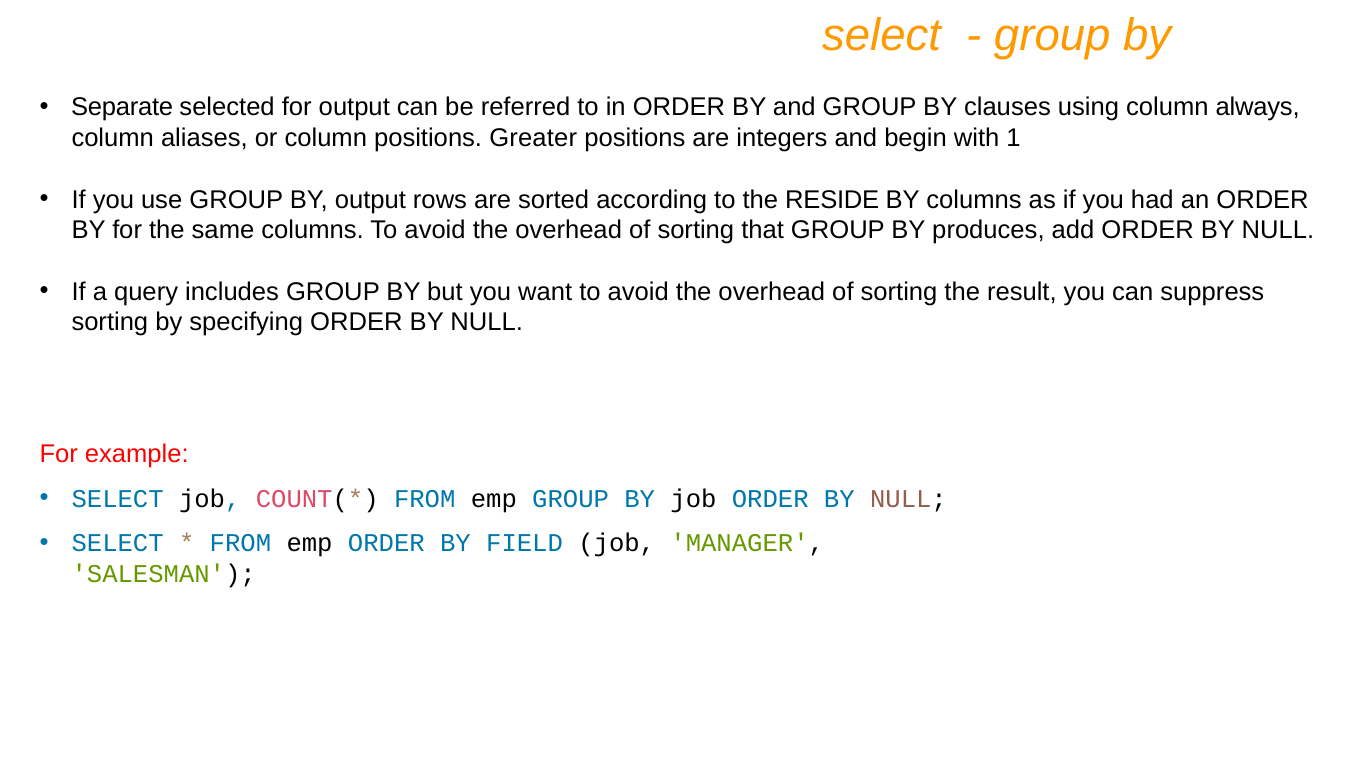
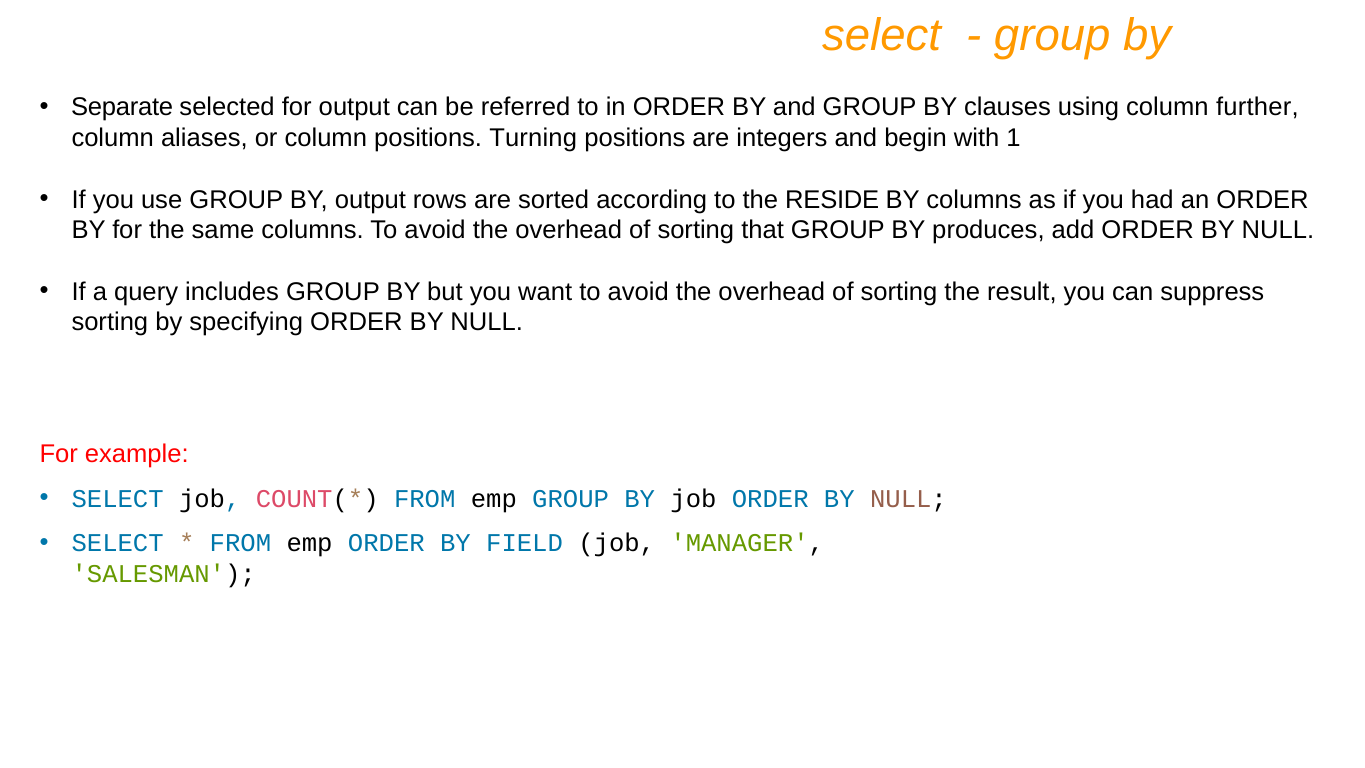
always: always -> further (1257, 107)
Greater: Greater -> Turning (533, 138)
